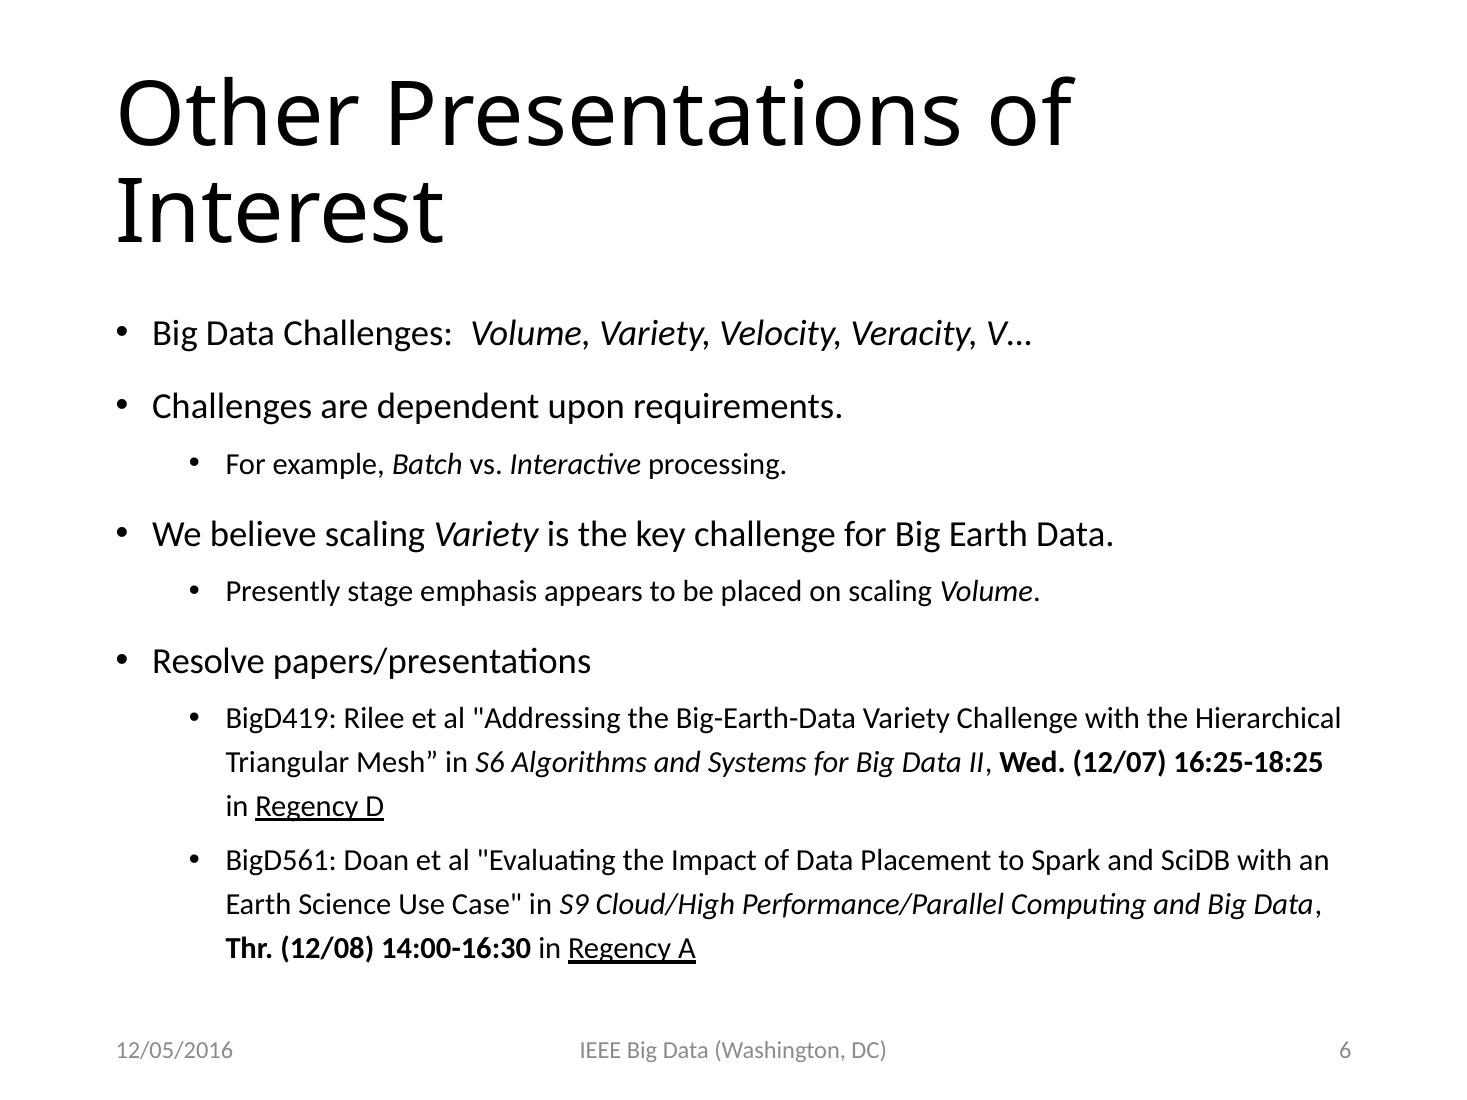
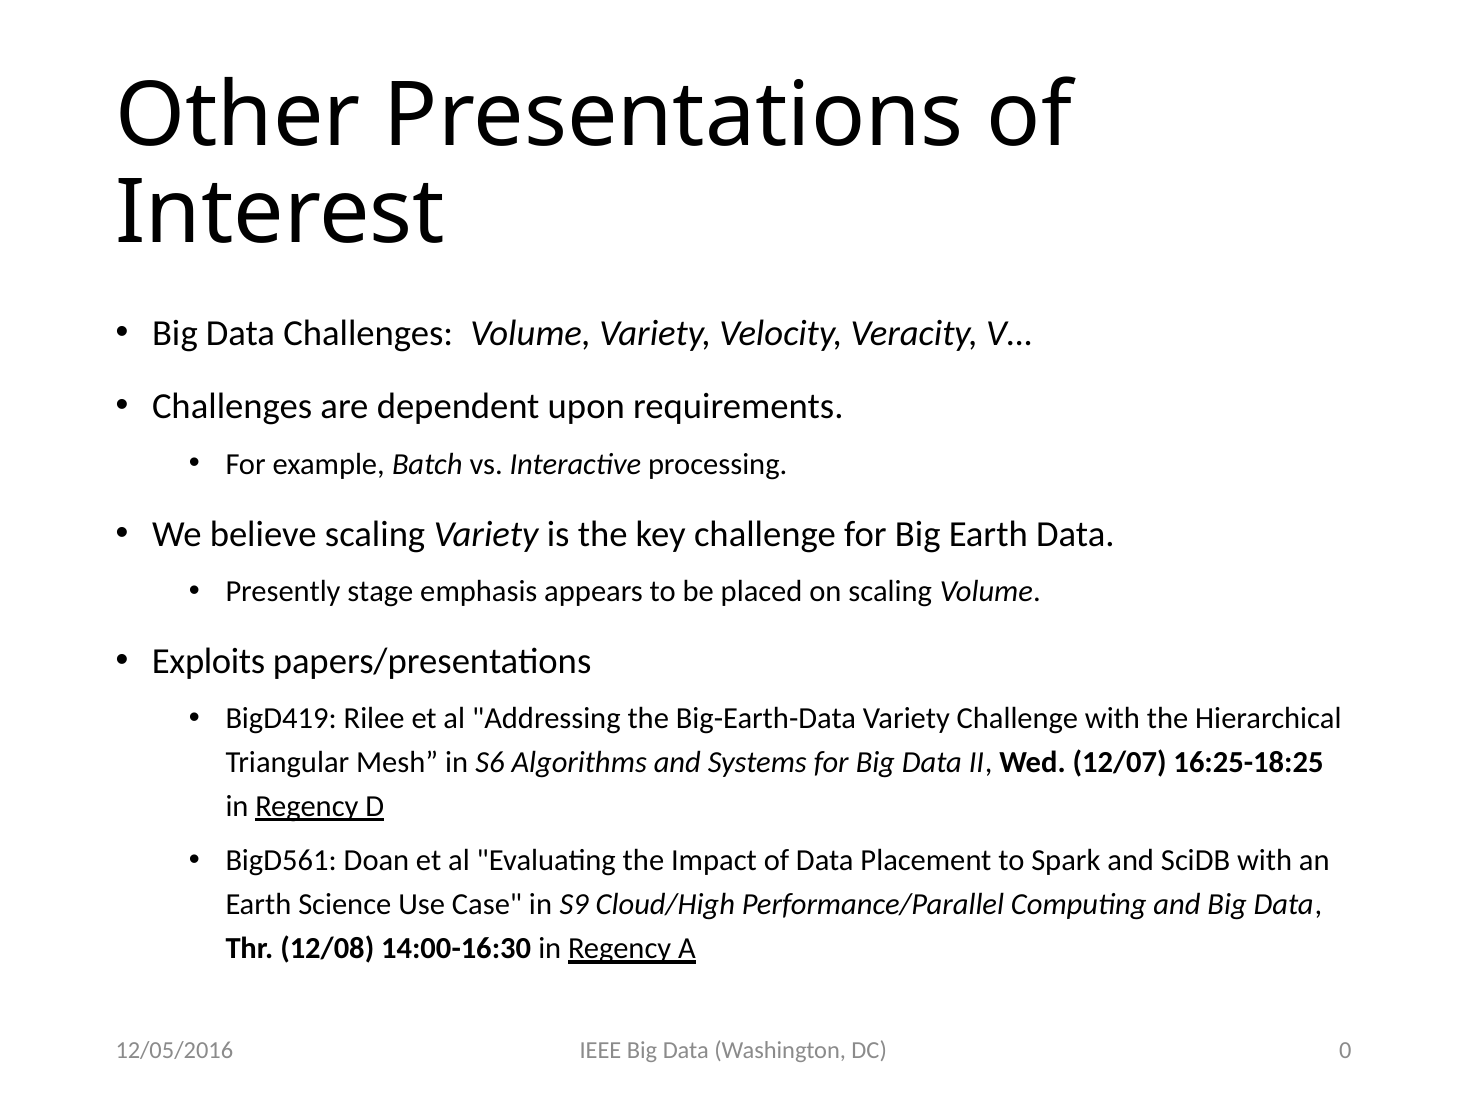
Resolve: Resolve -> Exploits (209, 661)
6: 6 -> 0 (1345, 1050)
